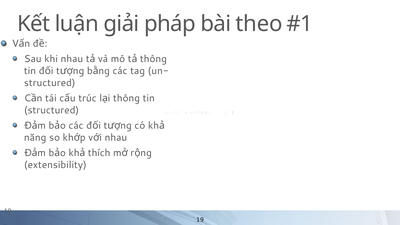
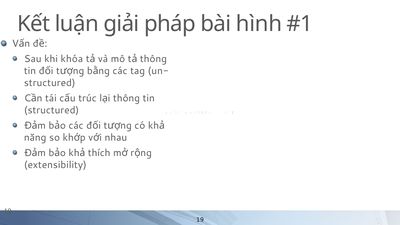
theo: theo -> hình (259, 24)
khi nhau: nhau -> khóa (72, 59)
